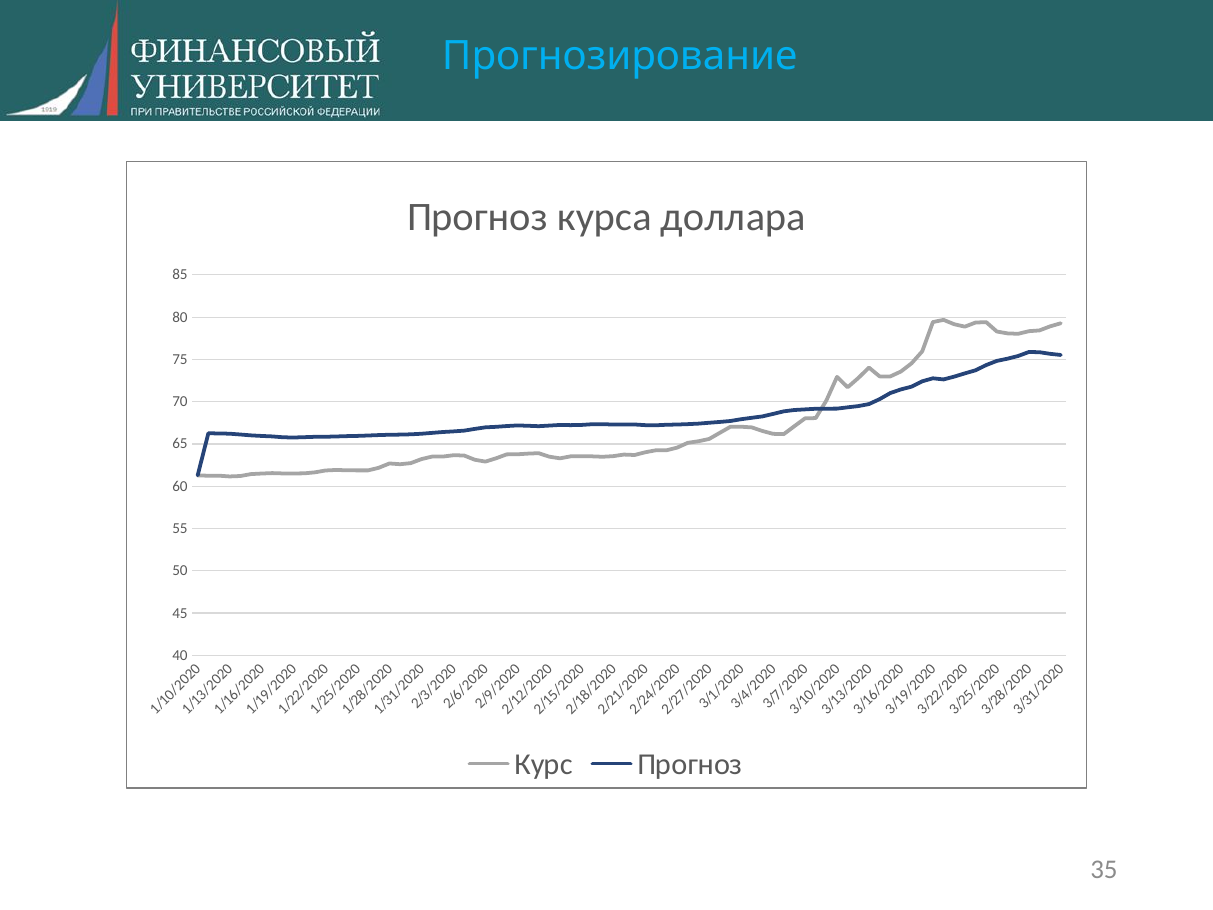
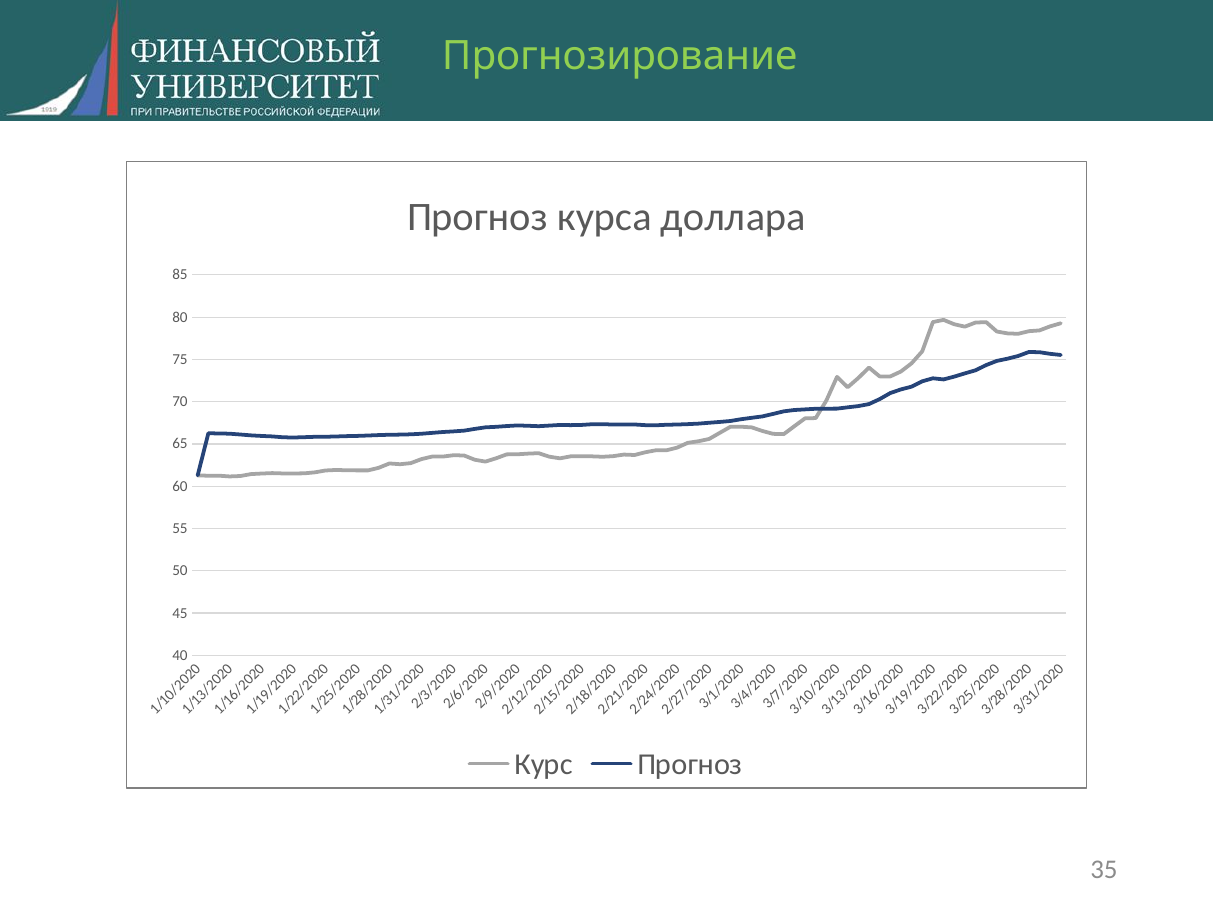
Прогнозирование colour: light blue -> light green (620, 56)
